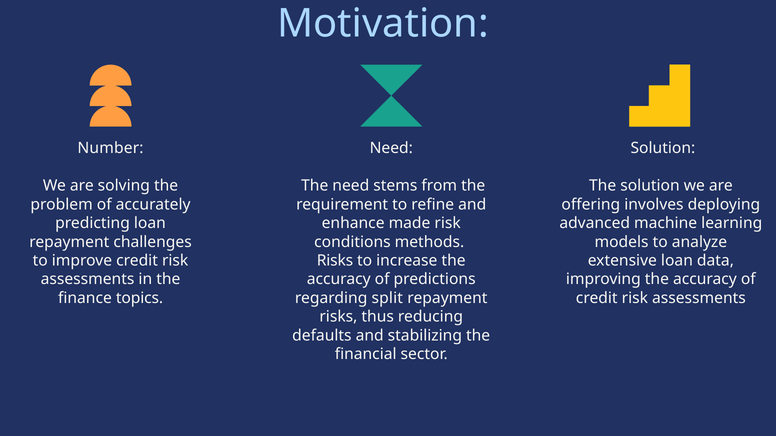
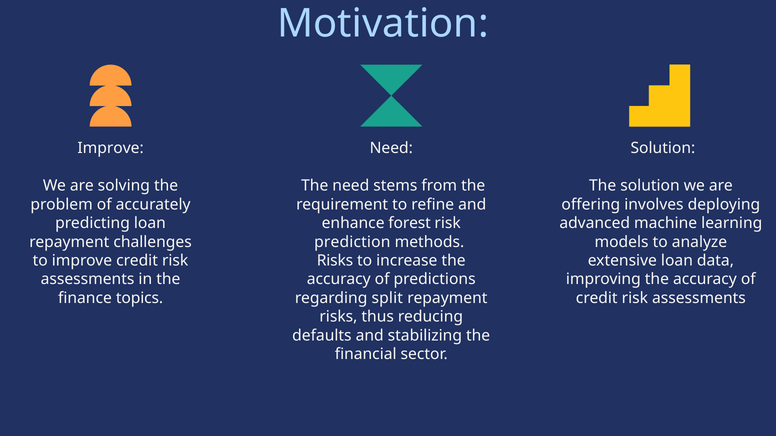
Number: Number -> Improve (111, 148)
made: made -> forest (410, 223)
conditions: conditions -> prediction (352, 242)
